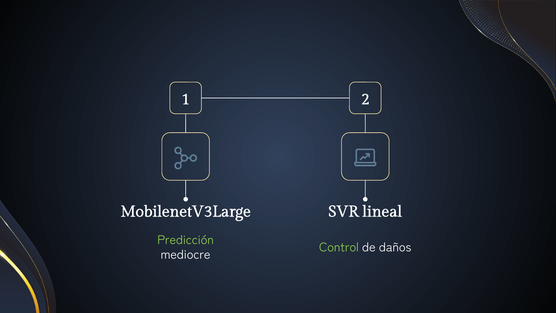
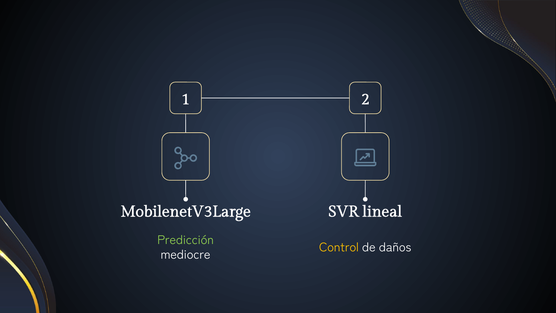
Control colour: light green -> yellow (339, 247)
